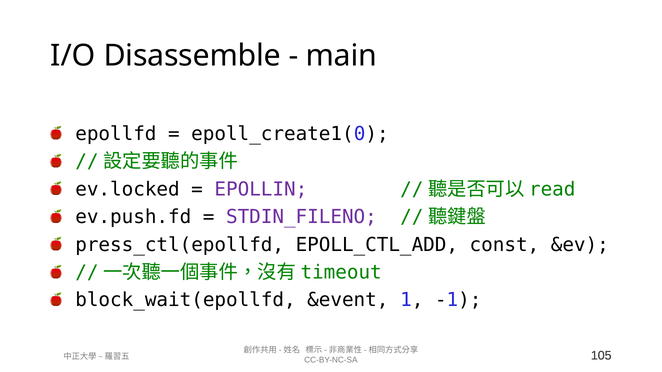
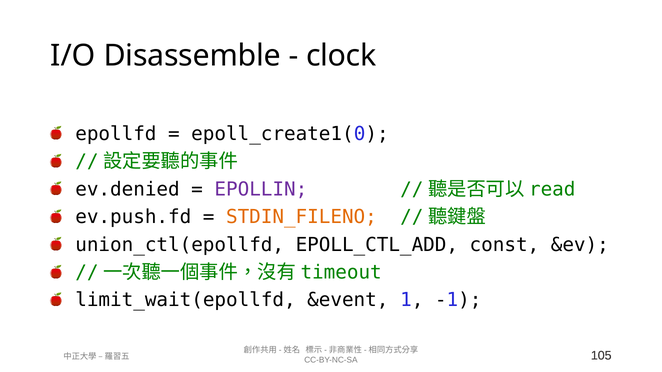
main: main -> clock (341, 56)
ev.locked: ev.locked -> ev.denied (128, 189)
STDIN_FILENO colour: purple -> orange (301, 217)
press_ctl(epollfd: press_ctl(epollfd -> union_ctl(epollfd (180, 245)
block_wait(epollfd: block_wait(epollfd -> limit_wait(epollfd (186, 300)
